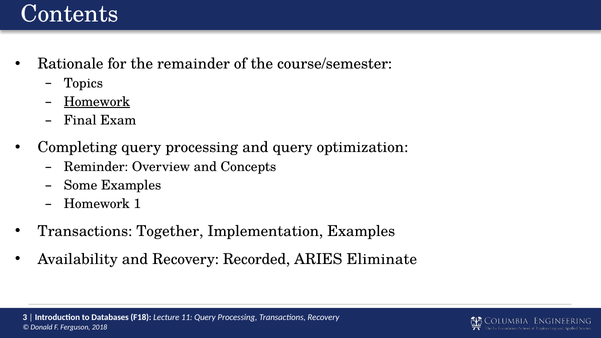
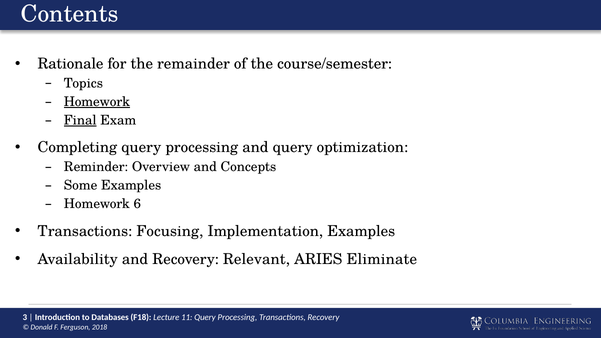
Final underline: none -> present (80, 120)
1: 1 -> 6 (137, 204)
Together: Together -> Focusing (170, 231)
Recorded: Recorded -> Relevant (256, 259)
